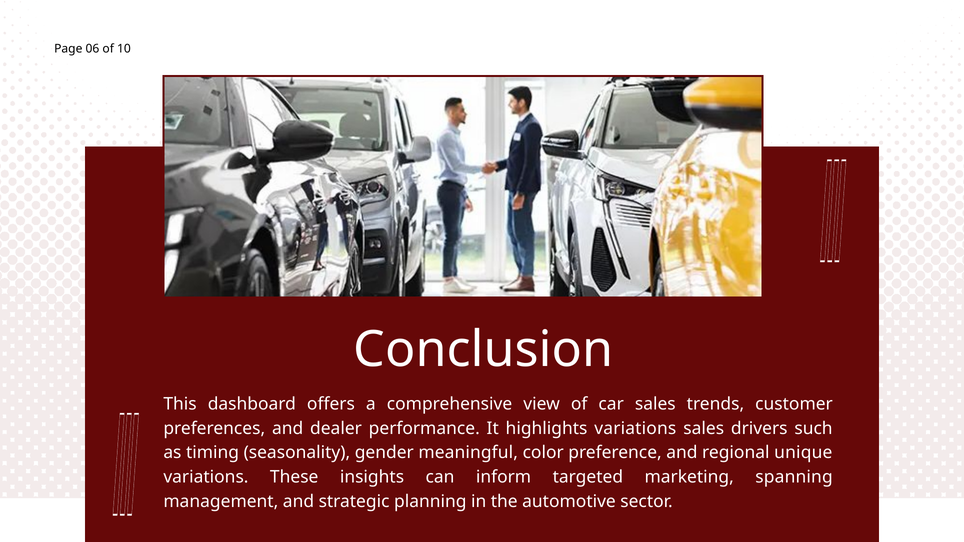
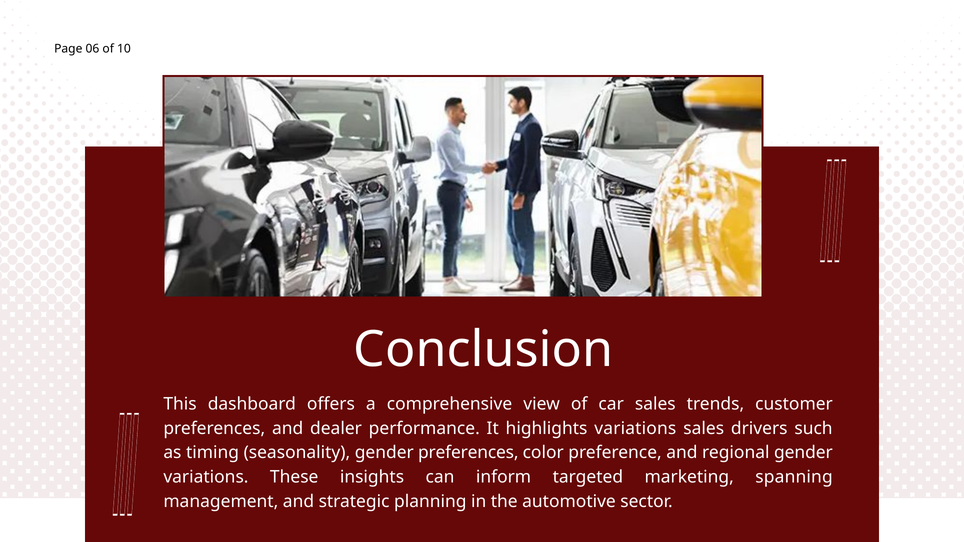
gender meaningful: meaningful -> preferences (468, 453)
regional unique: unique -> gender (803, 453)
